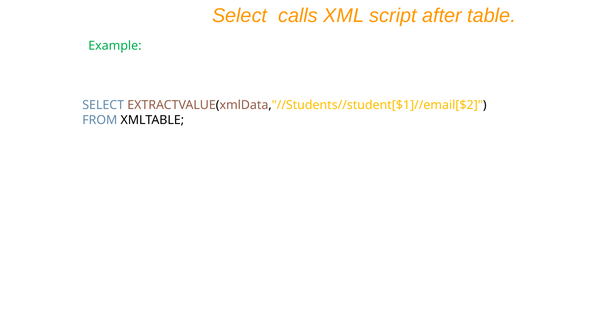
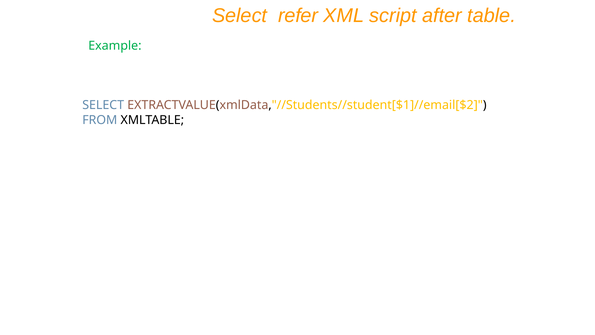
calls: calls -> refer (298, 15)
